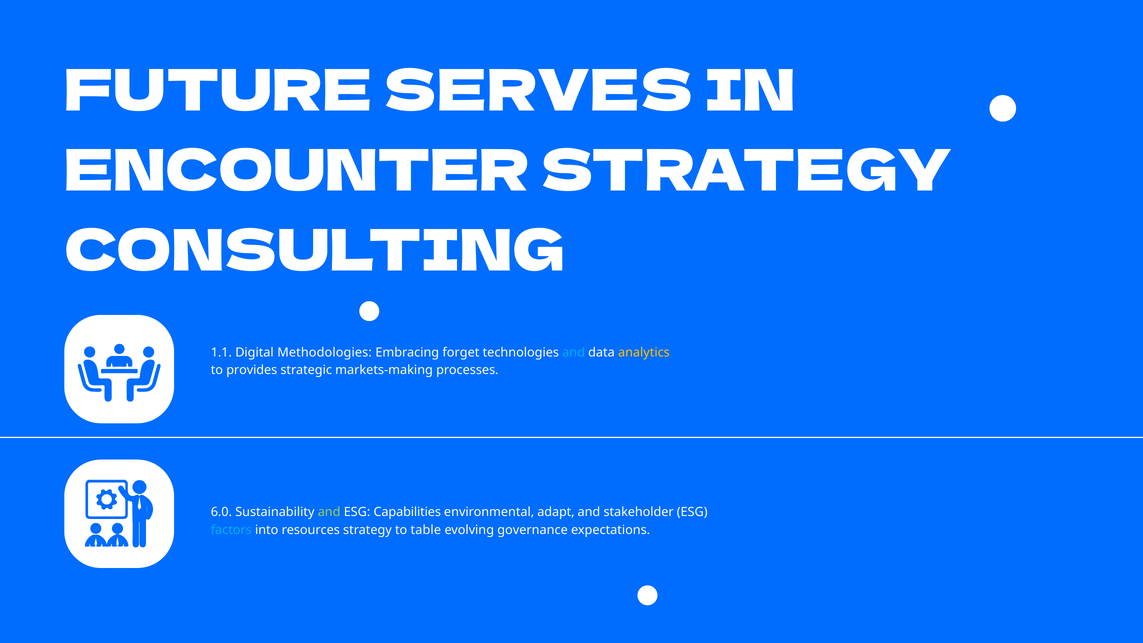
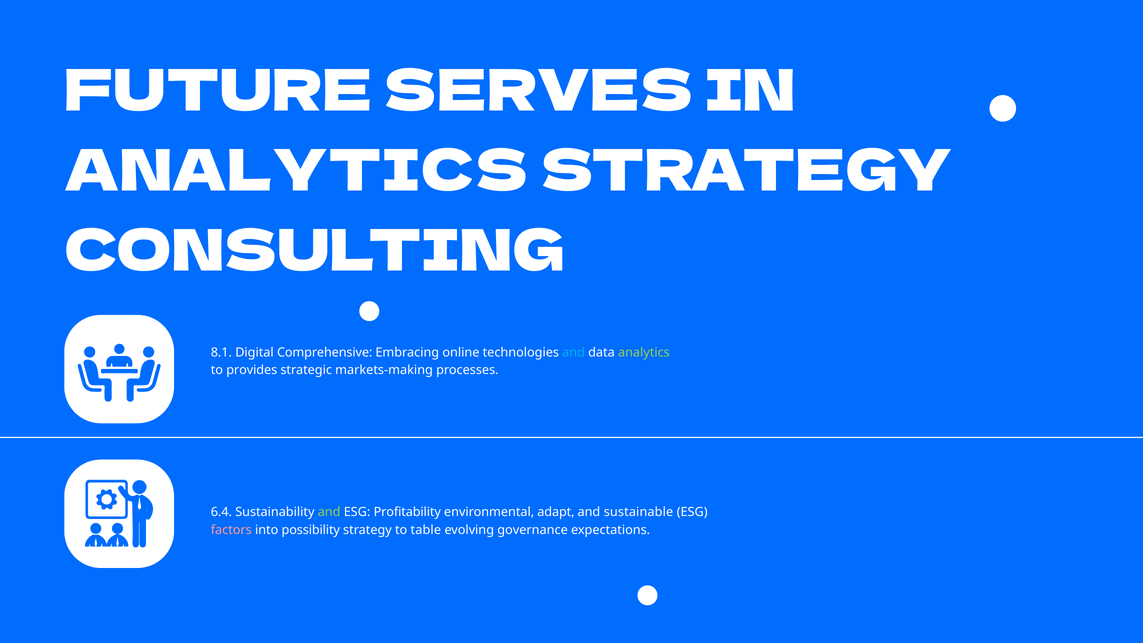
ENCOUNTER: ENCOUNTER -> ANALYTICS (297, 172)
1.1: 1.1 -> 8.1 (221, 352)
Methodologies: Methodologies -> Comprehensive (325, 352)
forget: forget -> online (461, 352)
analytics colour: yellow -> light green (644, 352)
6.0: 6.0 -> 6.4 (221, 512)
Capabilities: Capabilities -> Profitability (407, 512)
stakeholder: stakeholder -> sustainable (639, 512)
factors colour: light blue -> pink (231, 530)
resources: resources -> possibility (311, 530)
